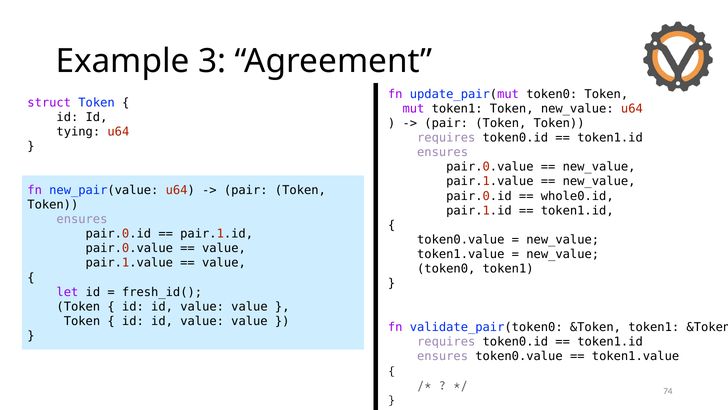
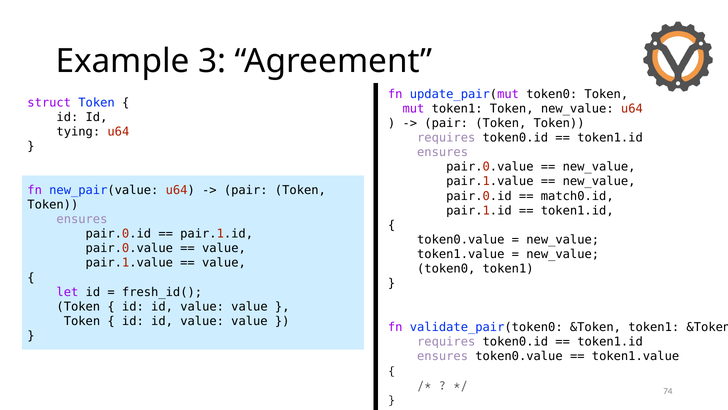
whole0.id: whole0.id -> match0.id (577, 196)
